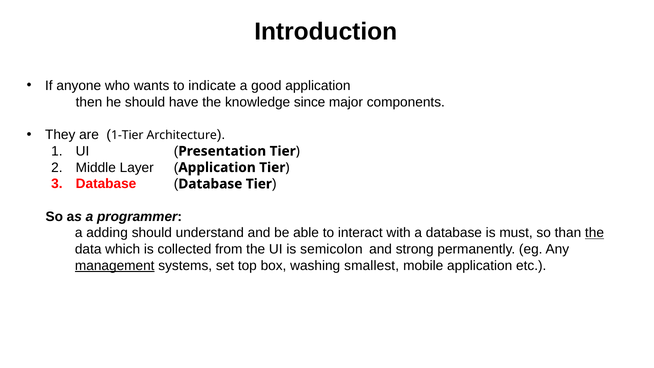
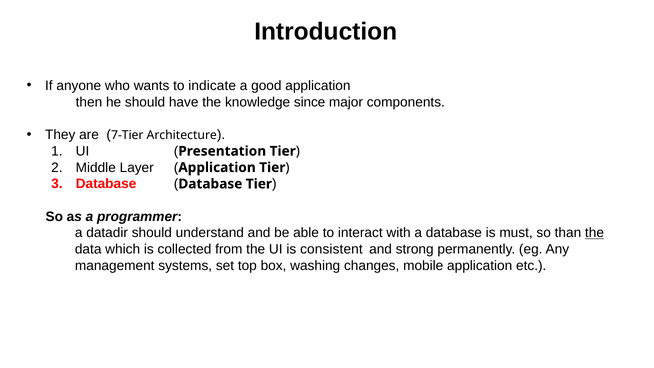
1-Tier: 1-Tier -> 7-Tier (127, 135)
adding: adding -> datadir (107, 233)
semicolon: semicolon -> consistent (331, 249)
management underline: present -> none (115, 266)
smallest: smallest -> changes (372, 266)
